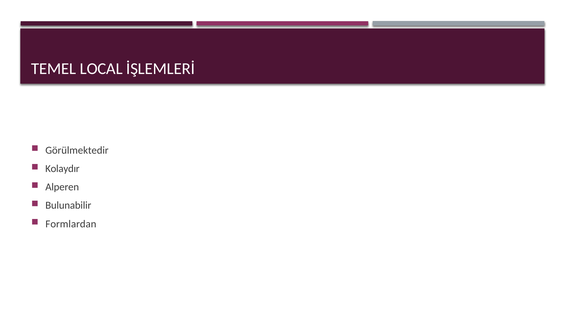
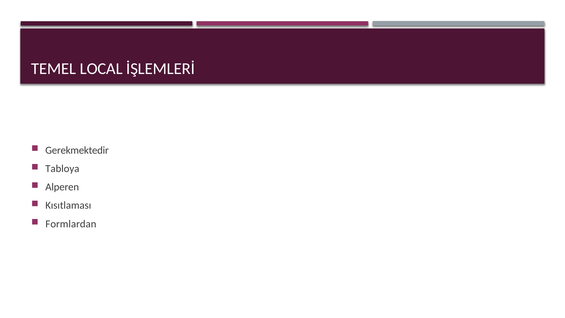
Görülmektedir: Görülmektedir -> Gerekmektedir (77, 150)
Kolaydır: Kolaydır -> Tabloya (62, 169)
Bulunabilir: Bulunabilir -> Kısıtlaması (68, 205)
